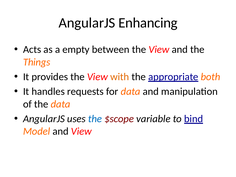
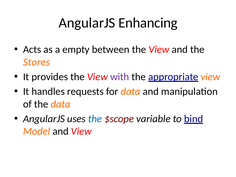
Things: Things -> Stores (37, 62)
with colour: orange -> purple (120, 77)
both: both -> view (211, 77)
